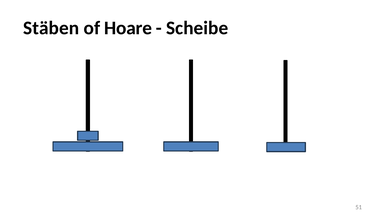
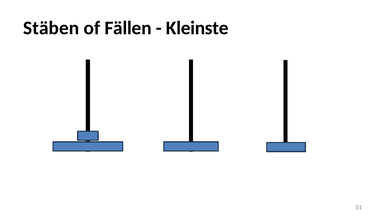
Hoare: Hoare -> Fällen (128, 28)
Scheibe: Scheibe -> Kleinste (197, 28)
